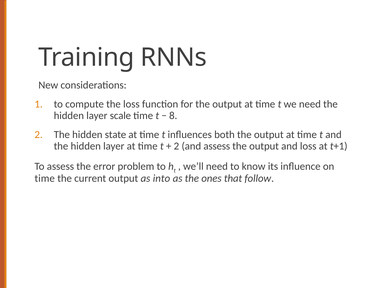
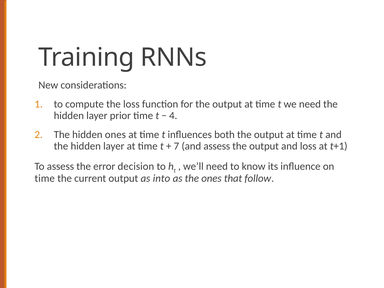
scale: scale -> prior (120, 116)
8: 8 -> 4 (173, 116)
hidden state: state -> ones (115, 135)
2: 2 -> 7 (176, 146)
problem: problem -> decision (136, 166)
